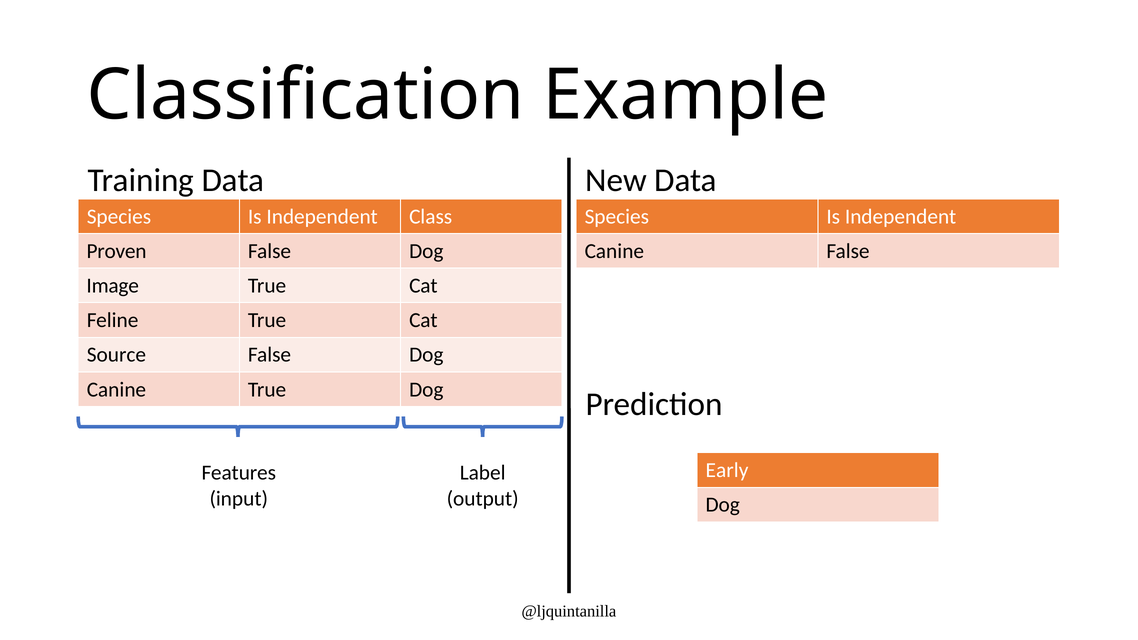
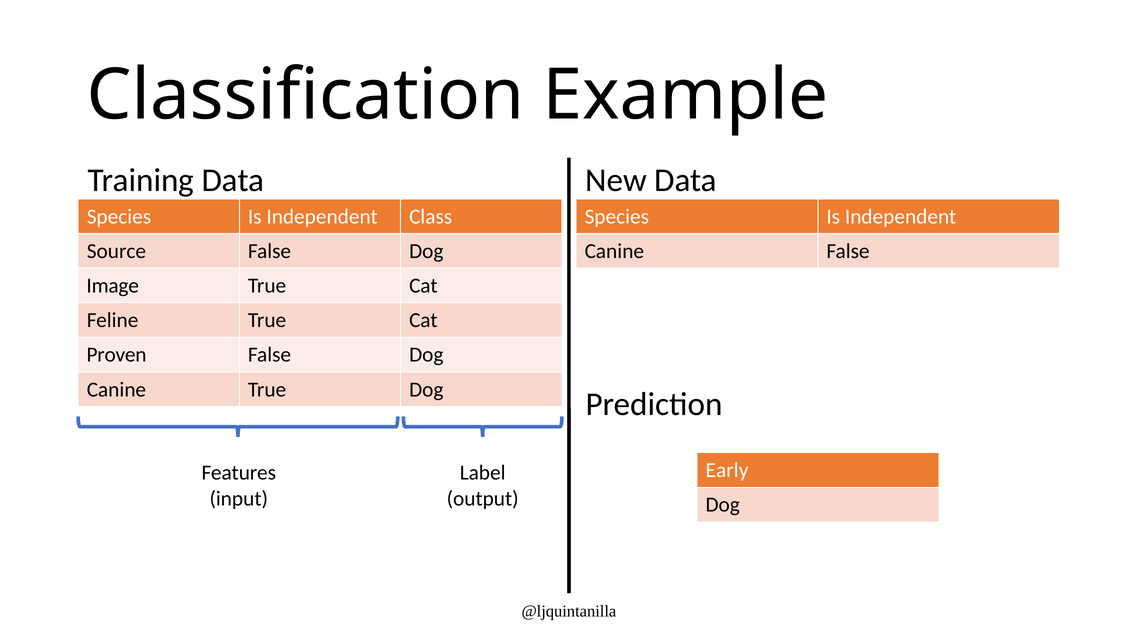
Proven: Proven -> Source (116, 251)
Source: Source -> Proven (117, 355)
